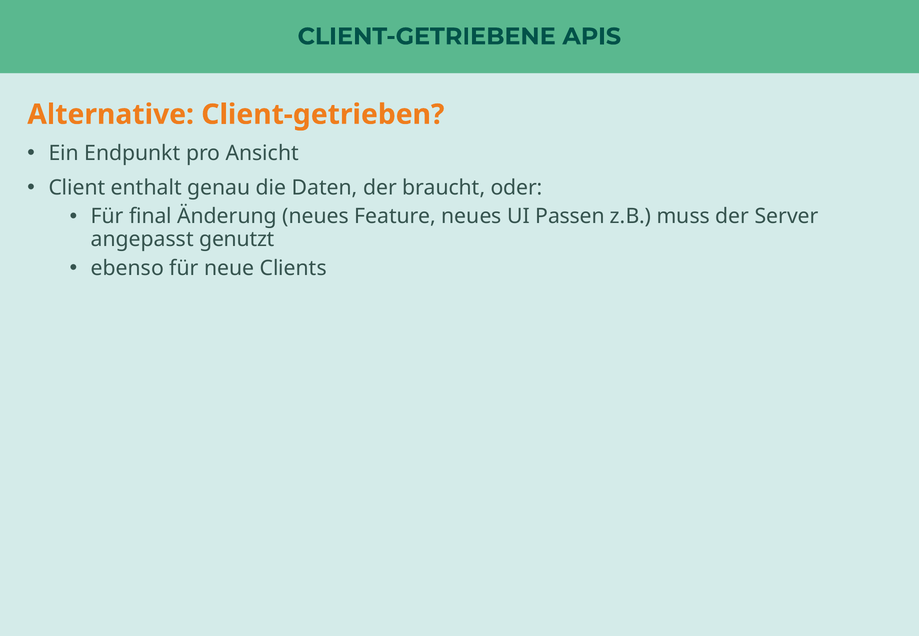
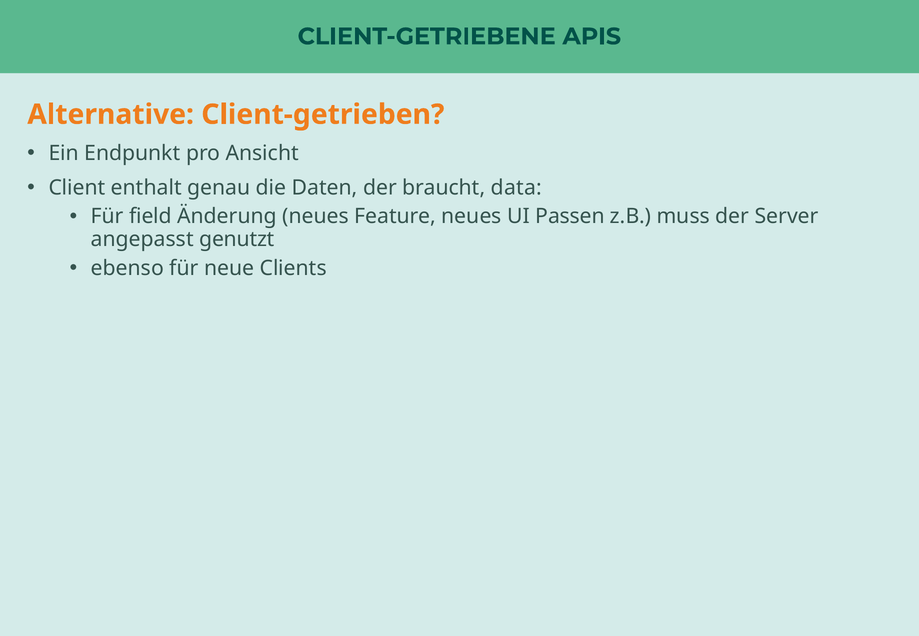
oder: oder -> data (516, 188)
final: final -> field (151, 217)
